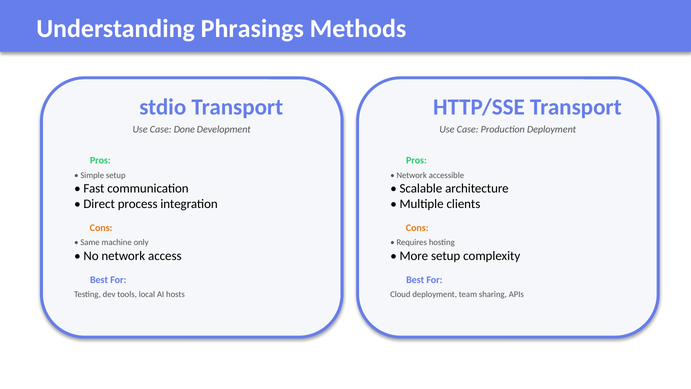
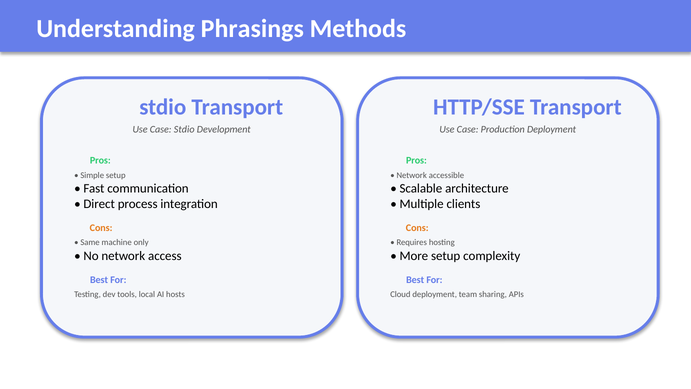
Case Done: Done -> Stdio (184, 129)
